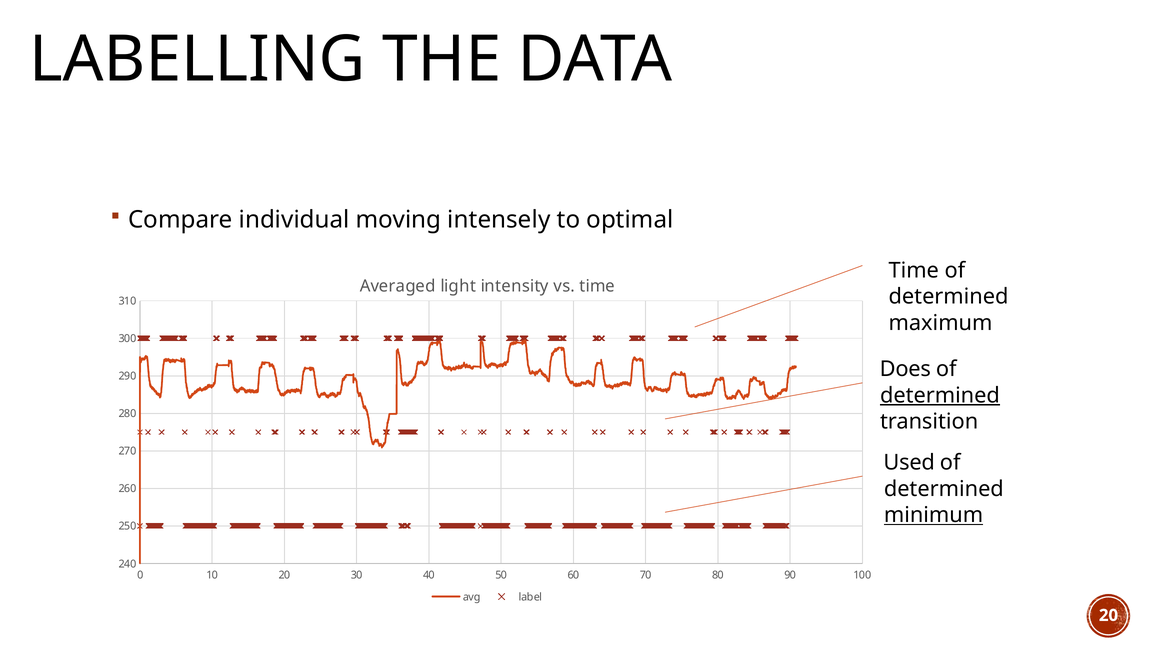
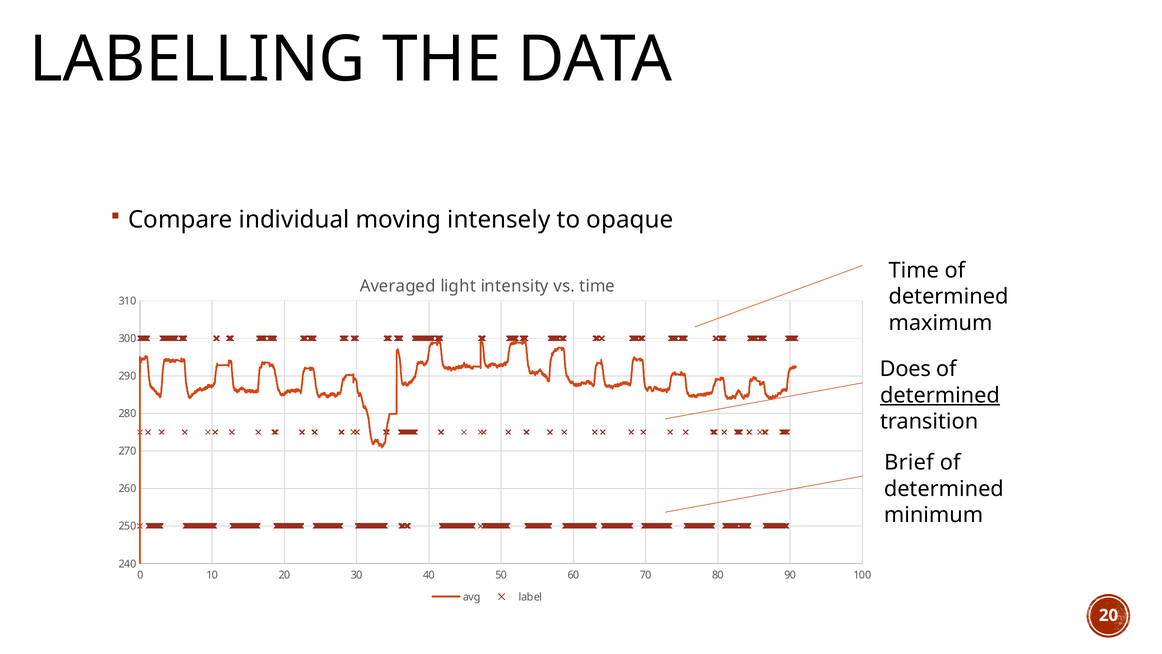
optimal: optimal -> opaque (630, 219)
Used: Used -> Brief (909, 463)
minimum underline: present -> none (934, 515)
